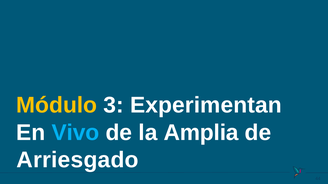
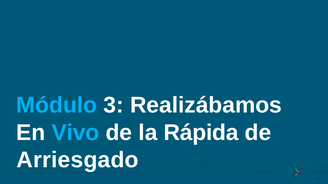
Módulo colour: yellow -> light blue (57, 106)
Experimentan: Experimentan -> Realizábamos (206, 106)
Amplia: Amplia -> Rápida (201, 133)
